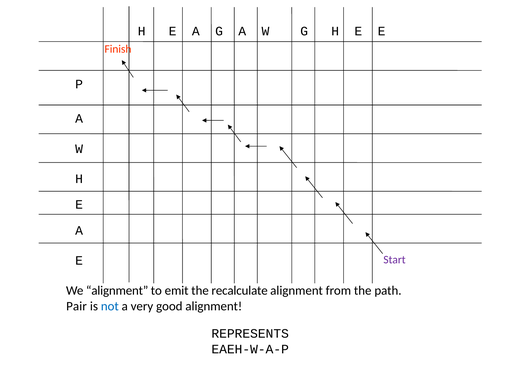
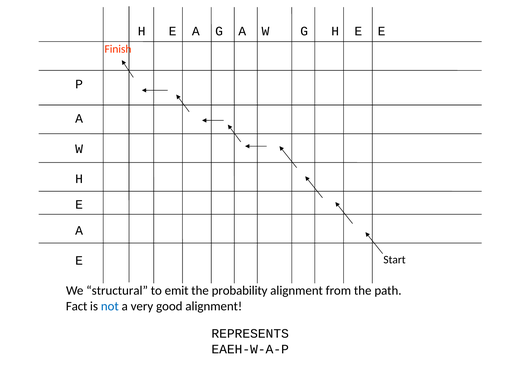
Start colour: purple -> black (395, 260)
We alignment: alignment -> structural (117, 291)
recalculate: recalculate -> probability (240, 291)
Pair: Pair -> Fact (77, 306)
